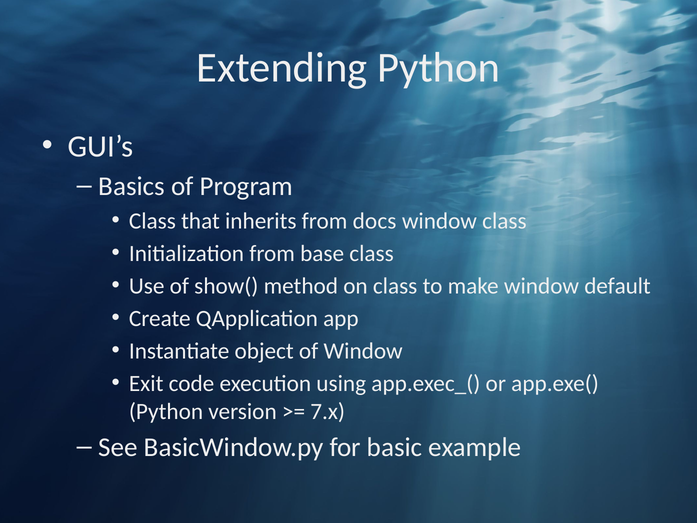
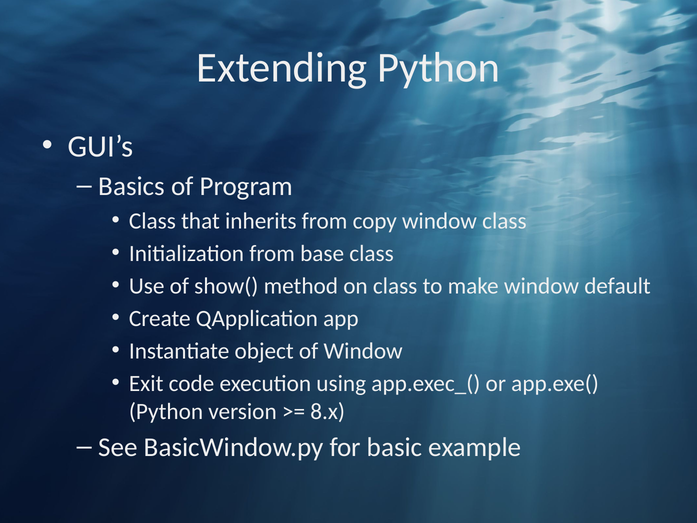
docs: docs -> copy (375, 221)
7.x: 7.x -> 8.x (328, 411)
